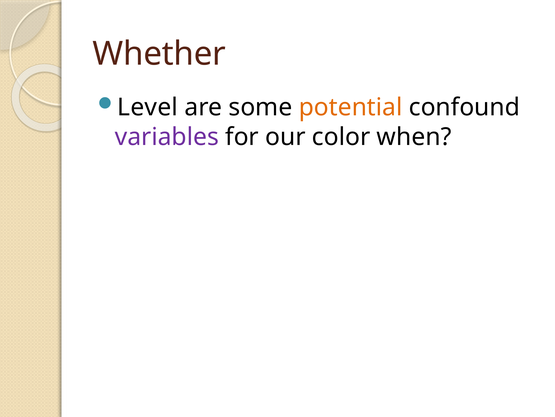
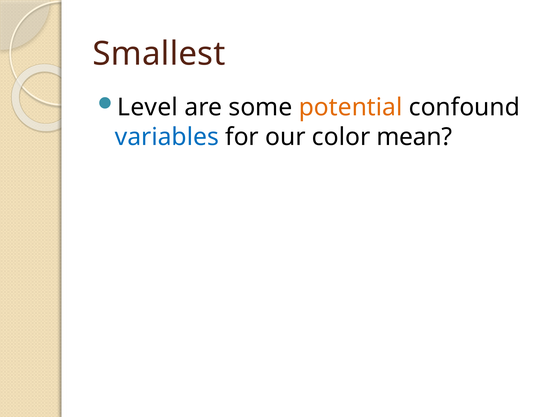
Whether: Whether -> Smallest (159, 54)
variables colour: purple -> blue (167, 137)
when: when -> mean (414, 137)
